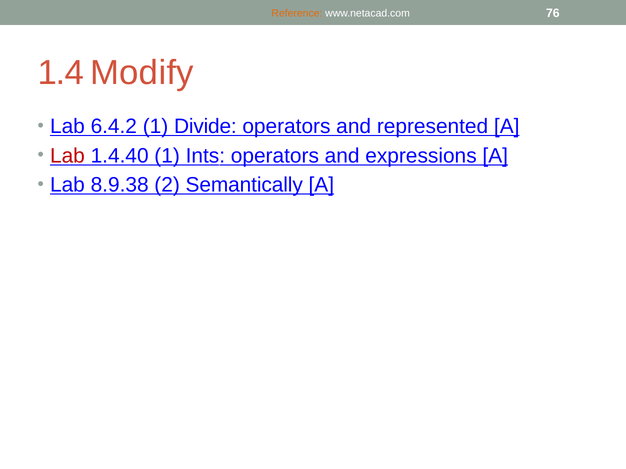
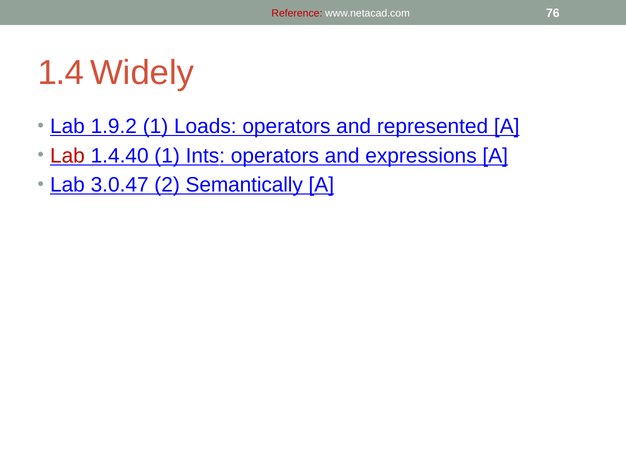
Reference colour: orange -> red (297, 13)
Modify: Modify -> Widely (142, 73)
6.4.2: 6.4.2 -> 1.9.2 (114, 127)
Divide: Divide -> Loads (205, 127)
8.9.38: 8.9.38 -> 3.0.47 (120, 185)
